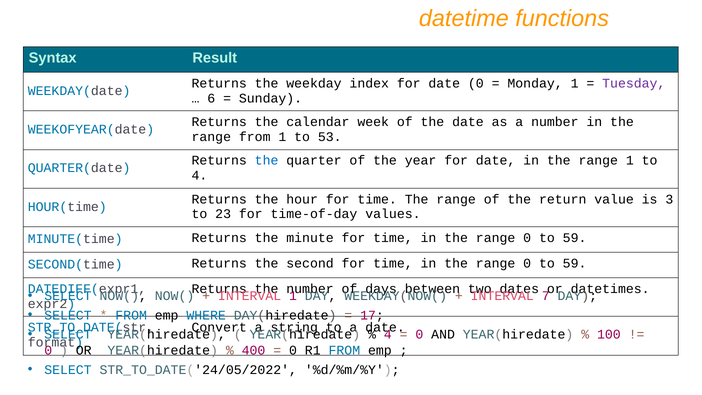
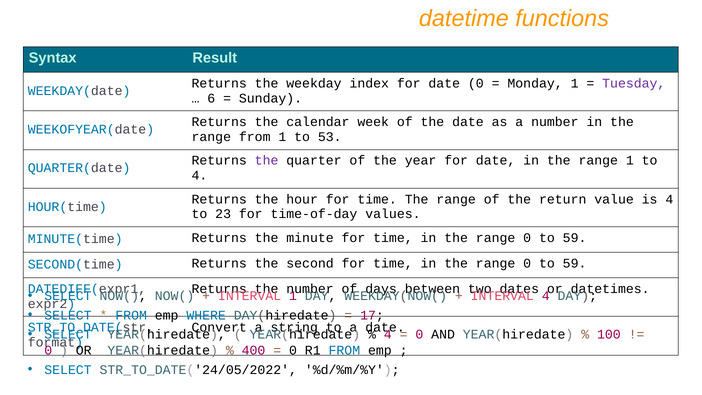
the colour: blue -> purple (267, 161)
is 3: 3 -> 4 (669, 199)
7: 7 -> 4 (546, 296)
